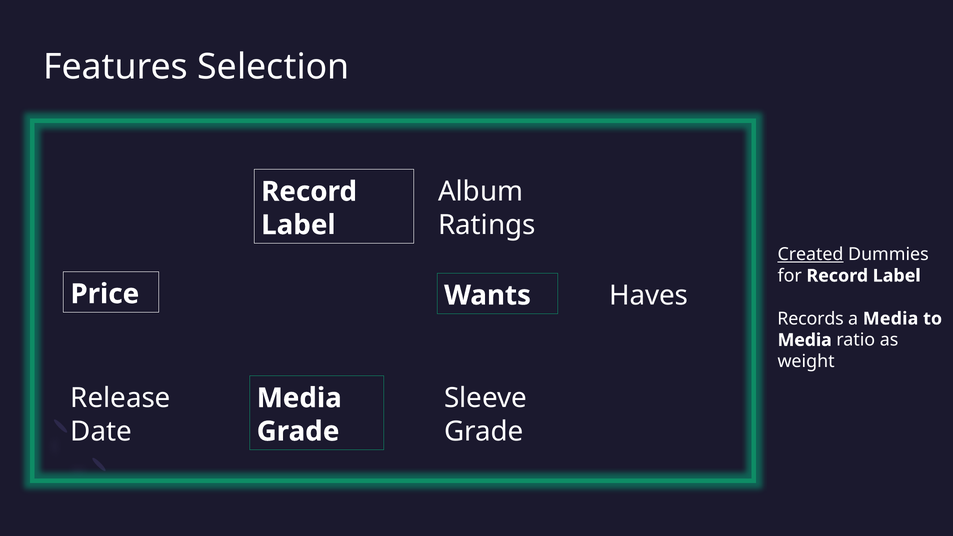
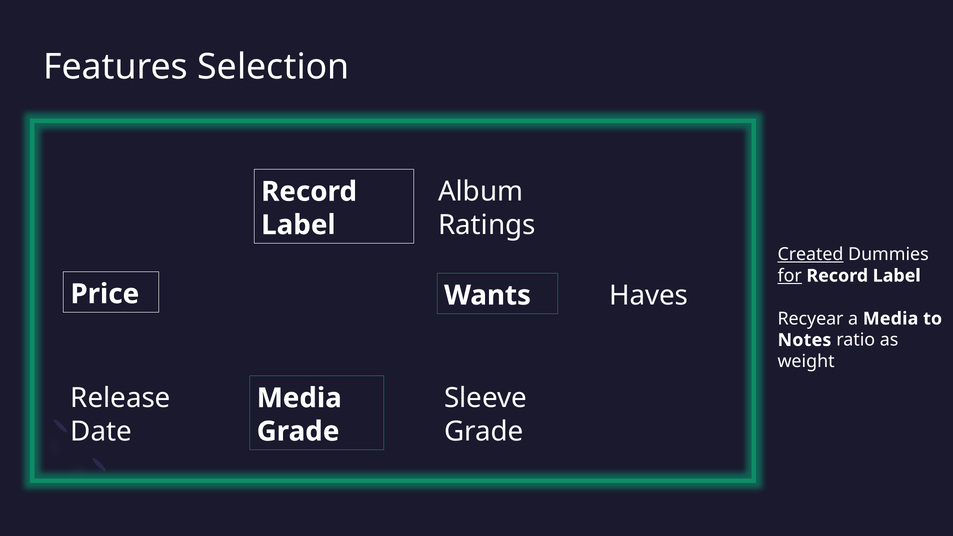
for underline: none -> present (790, 276)
Records: Records -> Recyear (811, 319)
Media: Media -> Notes (804, 340)
